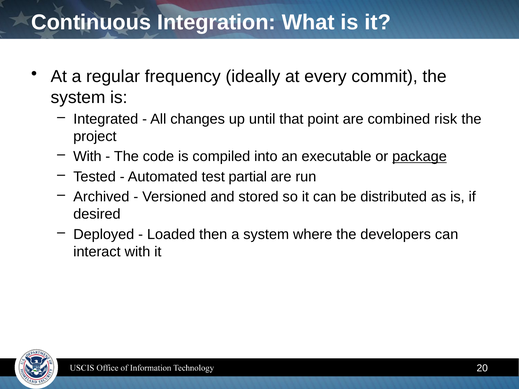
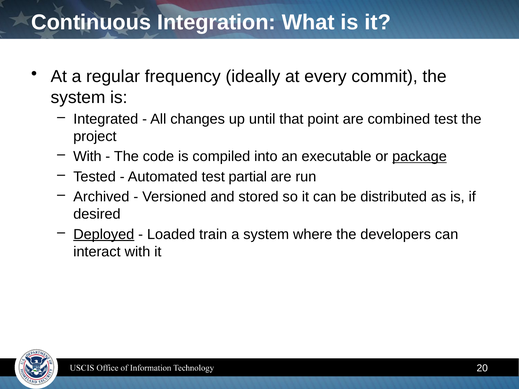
combined risk: risk -> test (446, 119)
Deployed underline: none -> present (104, 234)
then: then -> train (213, 234)
